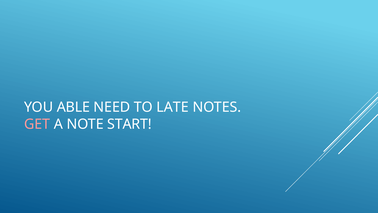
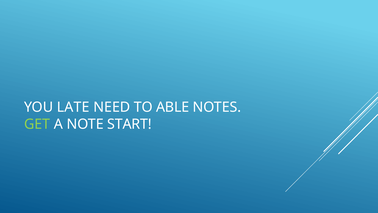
ABLE: ABLE -> LATE (73, 107)
LATE: LATE -> ABLE (173, 107)
GET colour: pink -> light green (37, 124)
